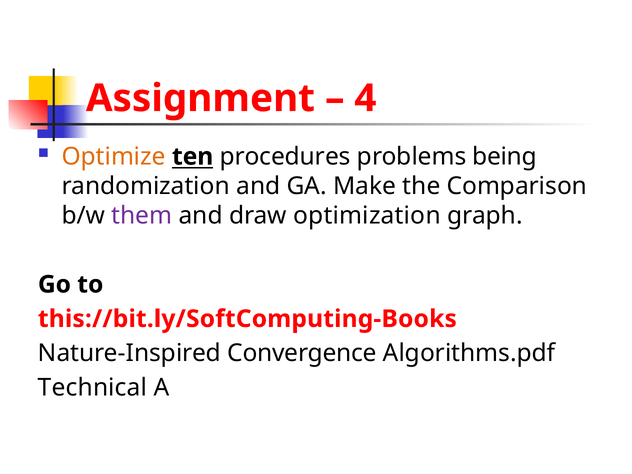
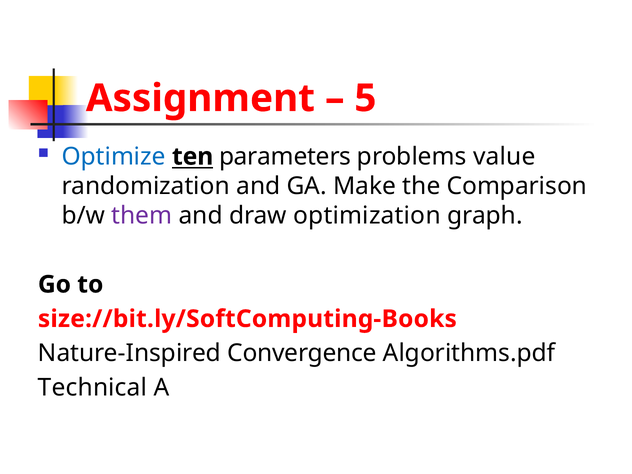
4: 4 -> 5 (365, 98)
Optimize colour: orange -> blue (114, 157)
procedures: procedures -> parameters (285, 157)
being: being -> value (504, 157)
this://bit.ly/SoftComputing-Books: this://bit.ly/SoftComputing-Books -> size://bit.ly/SoftComputing-Books (247, 319)
